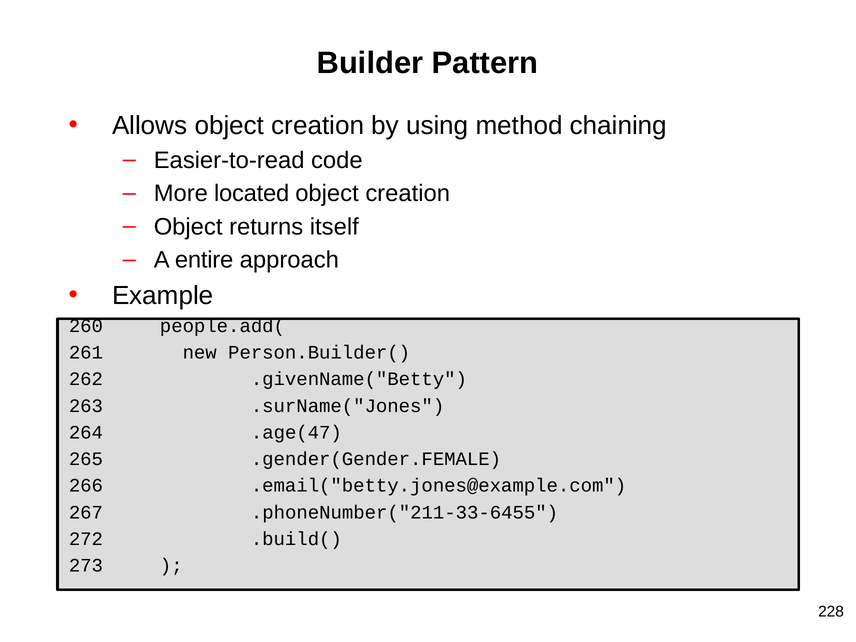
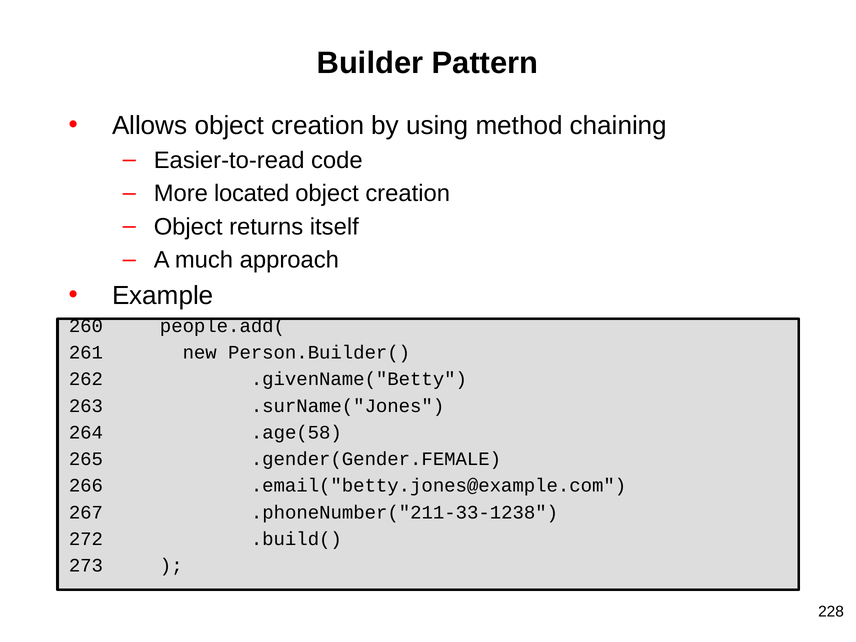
entire: entire -> much (204, 260)
.age(47: .age(47 -> .age(58 (296, 432)
.phoneNumber("211-33-6455: .phoneNumber("211-33-6455 -> .phoneNumber("211-33-1238 (404, 512)
